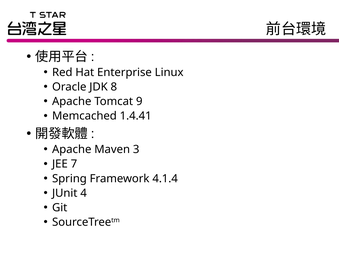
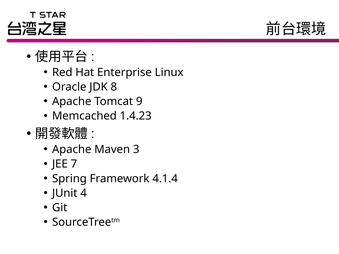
1.4.41: 1.4.41 -> 1.4.23 (136, 116)
